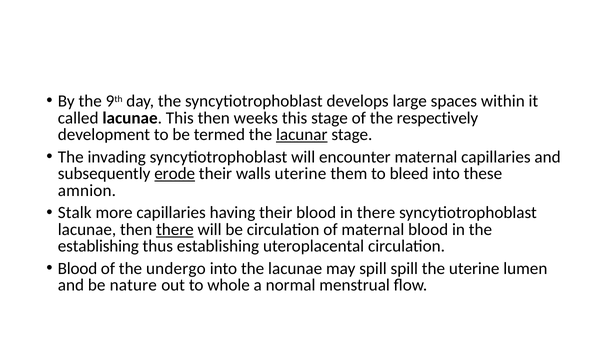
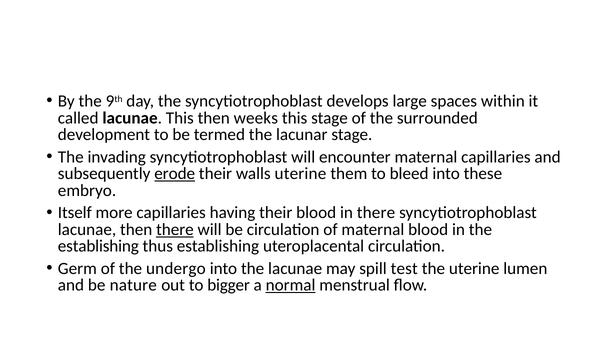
respectively: respectively -> surrounded (437, 118)
lacunar underline: present -> none (302, 134)
amnion: amnion -> embryo (87, 190)
Stalk: Stalk -> Itself (75, 213)
Blood: Blood -> Germ (77, 268)
spill spill: spill -> test (404, 268)
whole: whole -> bigger (229, 285)
normal underline: none -> present (291, 285)
